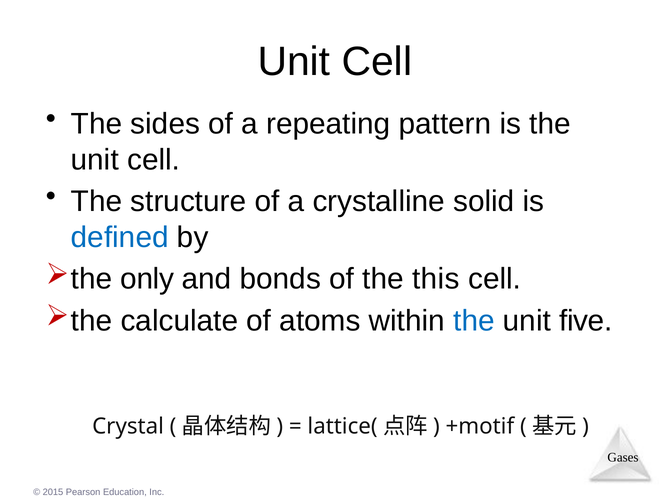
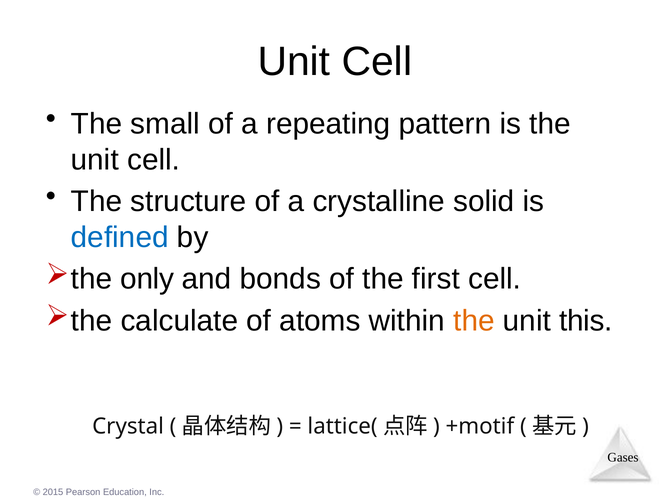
sides: sides -> small (165, 124)
this: this -> first (436, 279)
the colour: blue -> orange (474, 320)
five: five -> this (586, 320)
